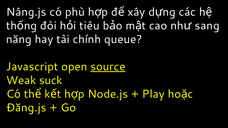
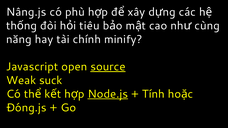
sang: sang -> cùng (207, 26)
queue: queue -> minify (123, 39)
Node.js underline: none -> present (108, 94)
Play: Play -> Tính (153, 94)
Đăng.js: Đăng.js -> Đóng.js (26, 108)
